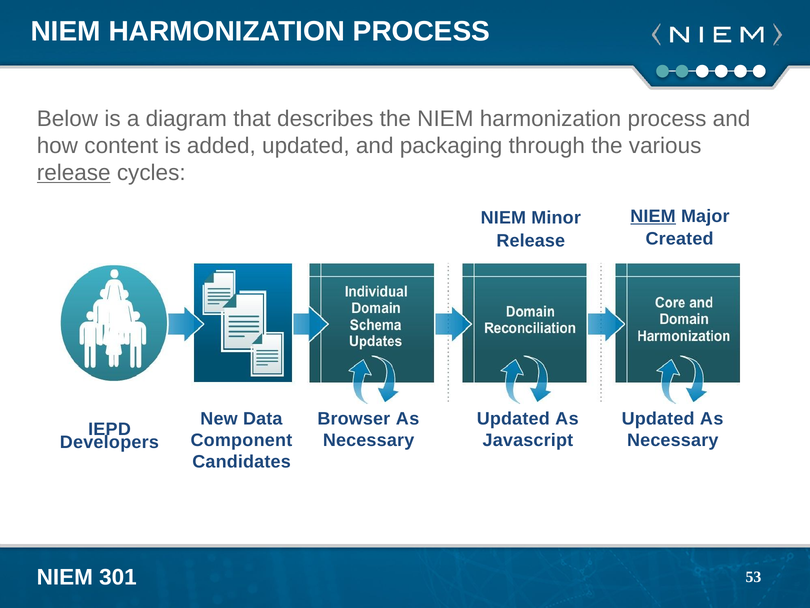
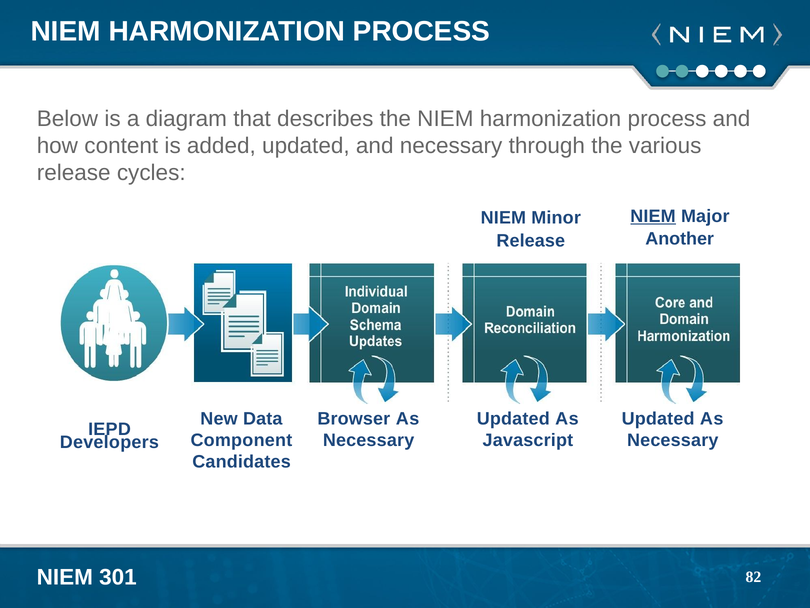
and packaging: packaging -> necessary (451, 146)
release underline: present -> none (74, 173)
Created: Created -> Another (680, 239)
53: 53 -> 82 (753, 576)
